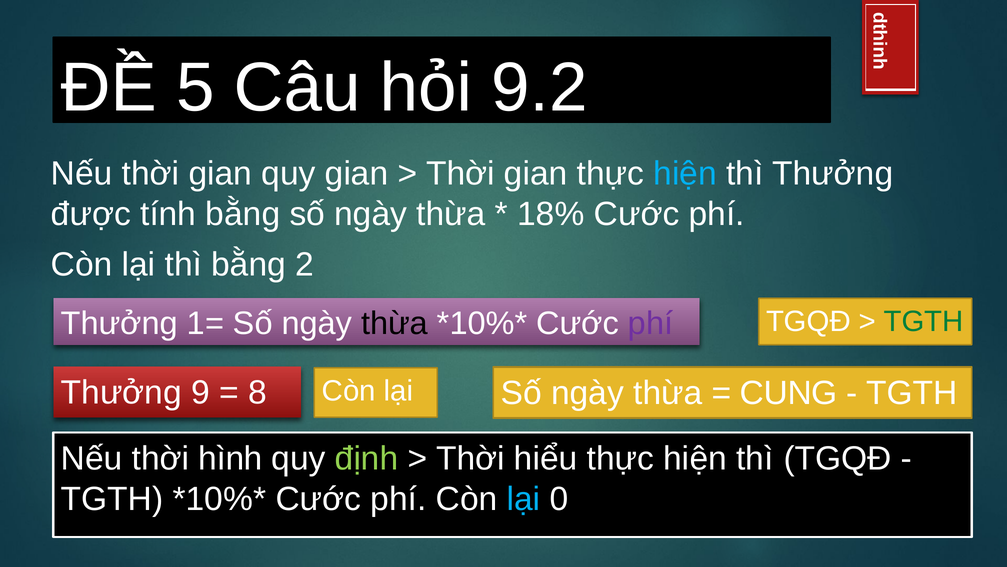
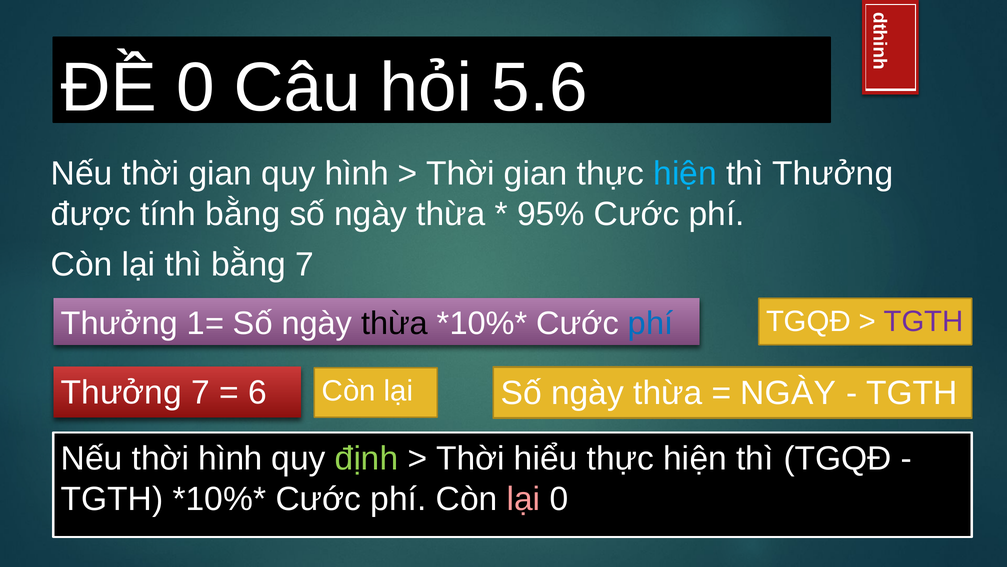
ĐỀ 5: 5 -> 0 (195, 88)
9.2: 9.2 -> 5.6 (540, 88)
quy gian: gian -> hình (357, 173)
18%: 18% -> 95% (551, 214)
bằng 2: 2 -> 7 (305, 264)
TGTH colour: green -> purple (924, 321)
phí colour: purple -> blue (651, 323)
Thưởng 9: 9 -> 7 (200, 392)
8: 8 -> 6 (258, 392)
CUNG: CUNG -> NGÀY (788, 393)
lại colour: light blue -> pink (524, 499)
